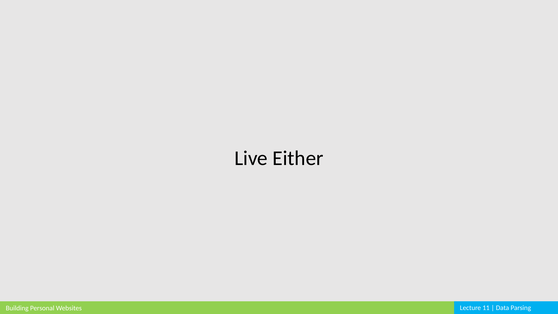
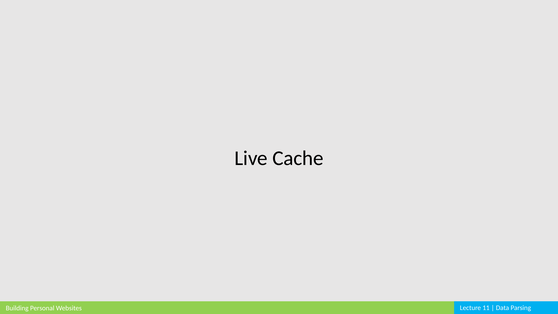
Either: Either -> Cache (298, 158)
